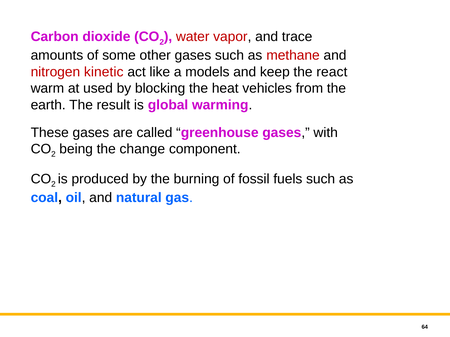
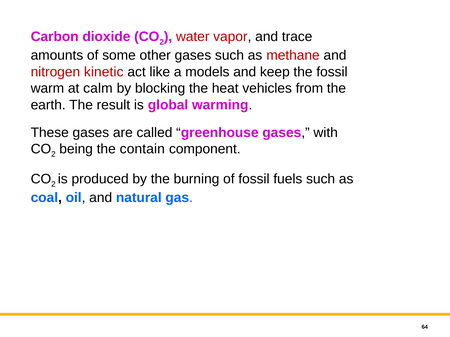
the react: react -> fossil (332, 72)
used: used -> calm (98, 89)
change: change -> contain (142, 149)
